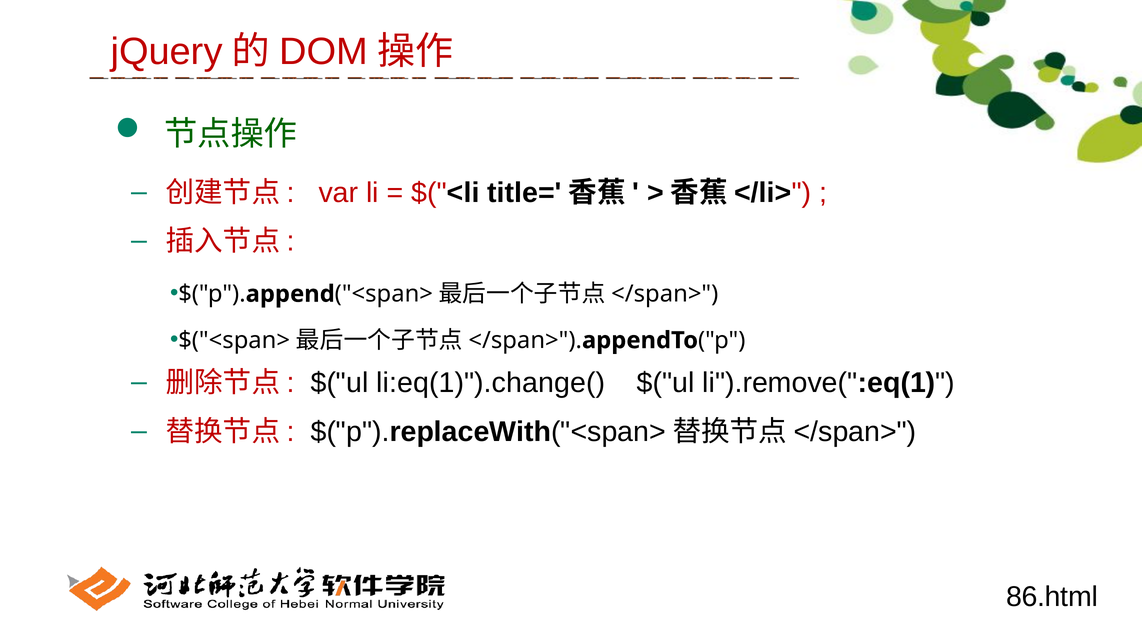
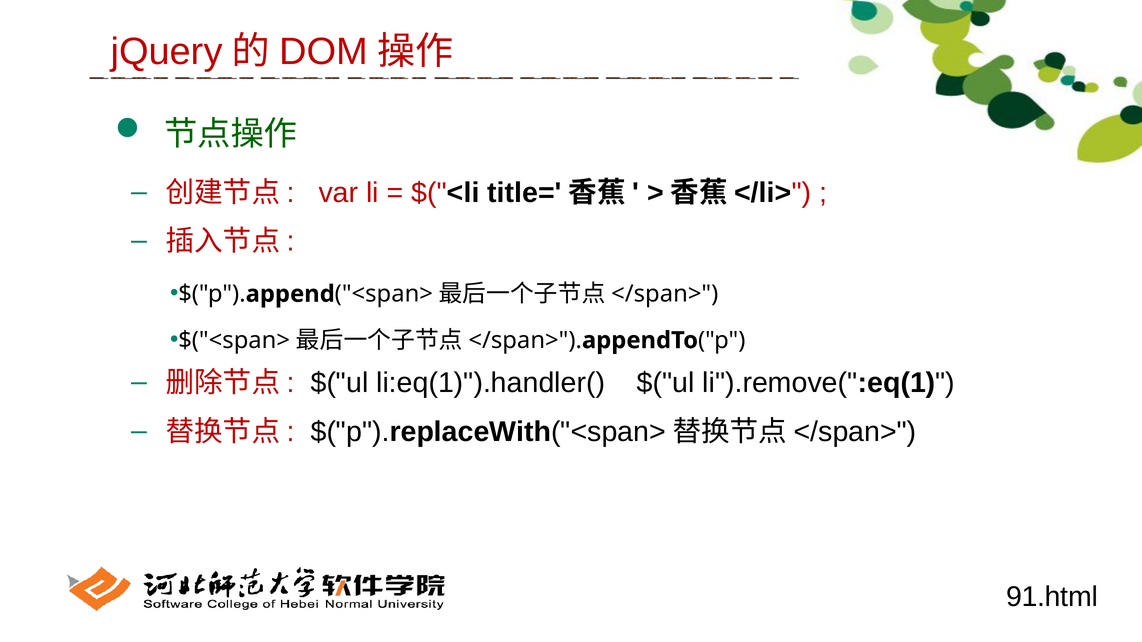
li:eq(1)").change(: li:eq(1)").change( -> li:eq(1)").handler( (491, 383)
86.html: 86.html -> 91.html (1052, 597)
